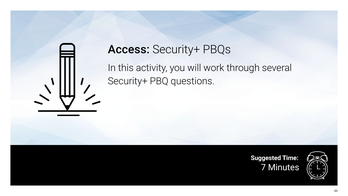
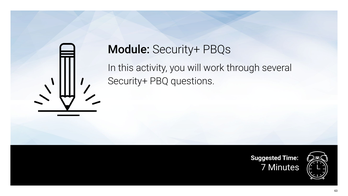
Access: Access -> Module (129, 50)
